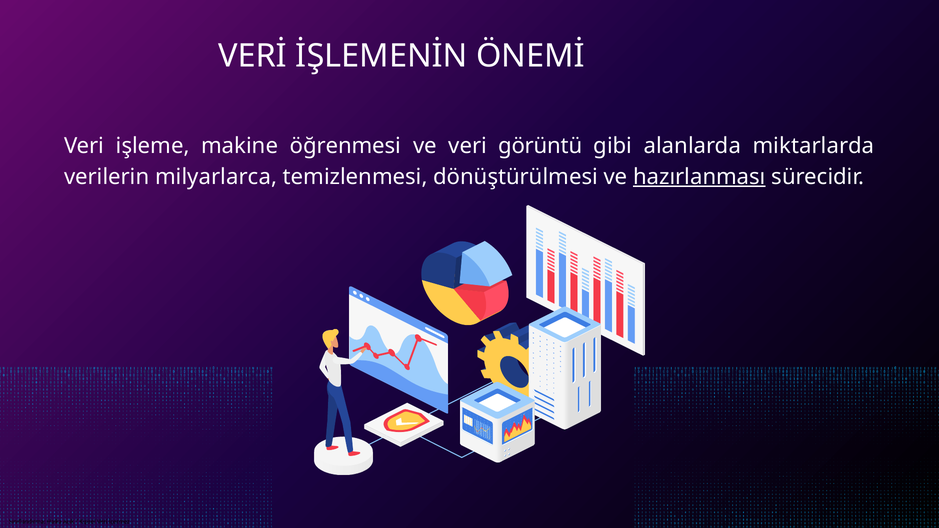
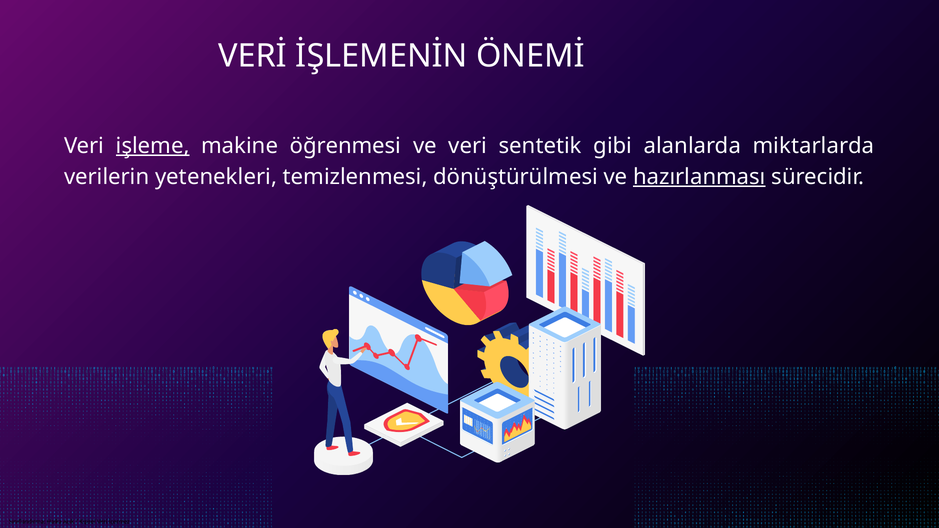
işleme underline: none -> present (153, 146)
görüntü: görüntü -> sentetik (540, 146)
milyarlarca: milyarlarca -> yetenekleri (216, 177)
